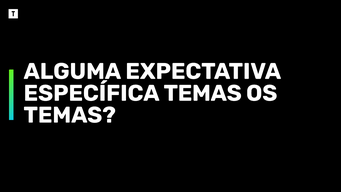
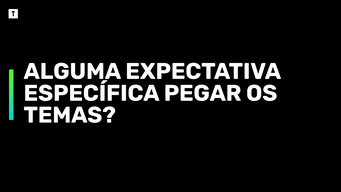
ESPECÍFICA TEMAS: TEMAS -> PEGAR (203, 93)
